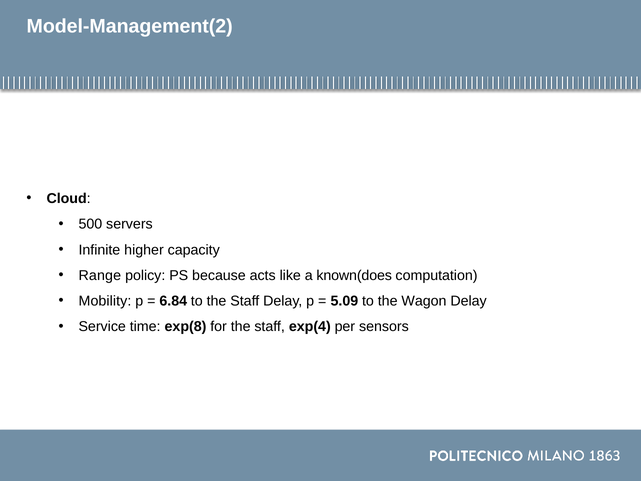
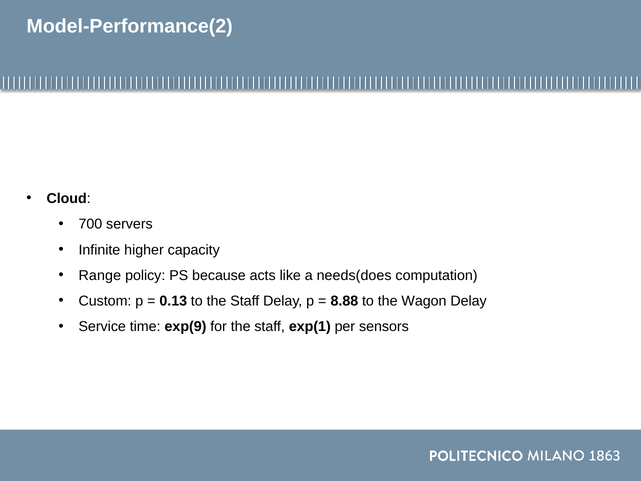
Model-Management(2: Model-Management(2 -> Model-Performance(2 (130, 26)
500: 500 -> 700 (90, 224)
known(does: known(does -> needs(does (354, 275)
Mobility: Mobility -> Custom (105, 301)
6.84: 6.84 -> 0.13 (173, 301)
5.09: 5.09 -> 8.88 (344, 301)
exp(8: exp(8 -> exp(9 (185, 327)
exp(4: exp(4 -> exp(1 (310, 327)
